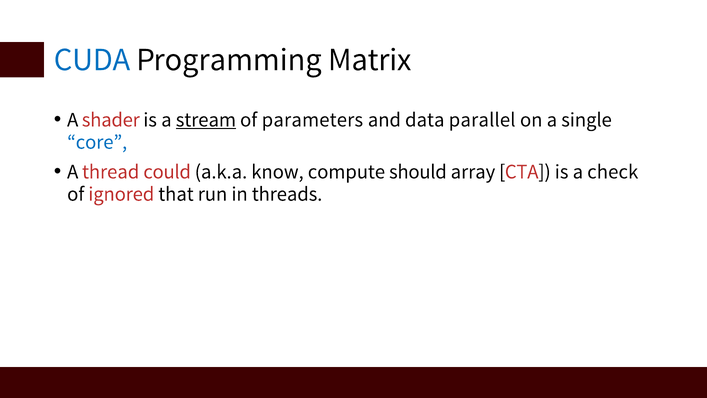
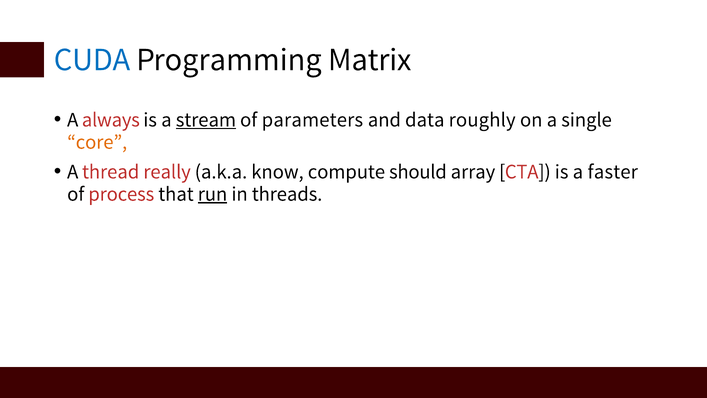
shader: shader -> always (111, 120)
parallel: parallel -> roughly (482, 120)
core colour: blue -> orange (97, 142)
could: could -> really (167, 171)
check: check -> faster (613, 171)
ignored: ignored -> process (121, 194)
run underline: none -> present (213, 194)
